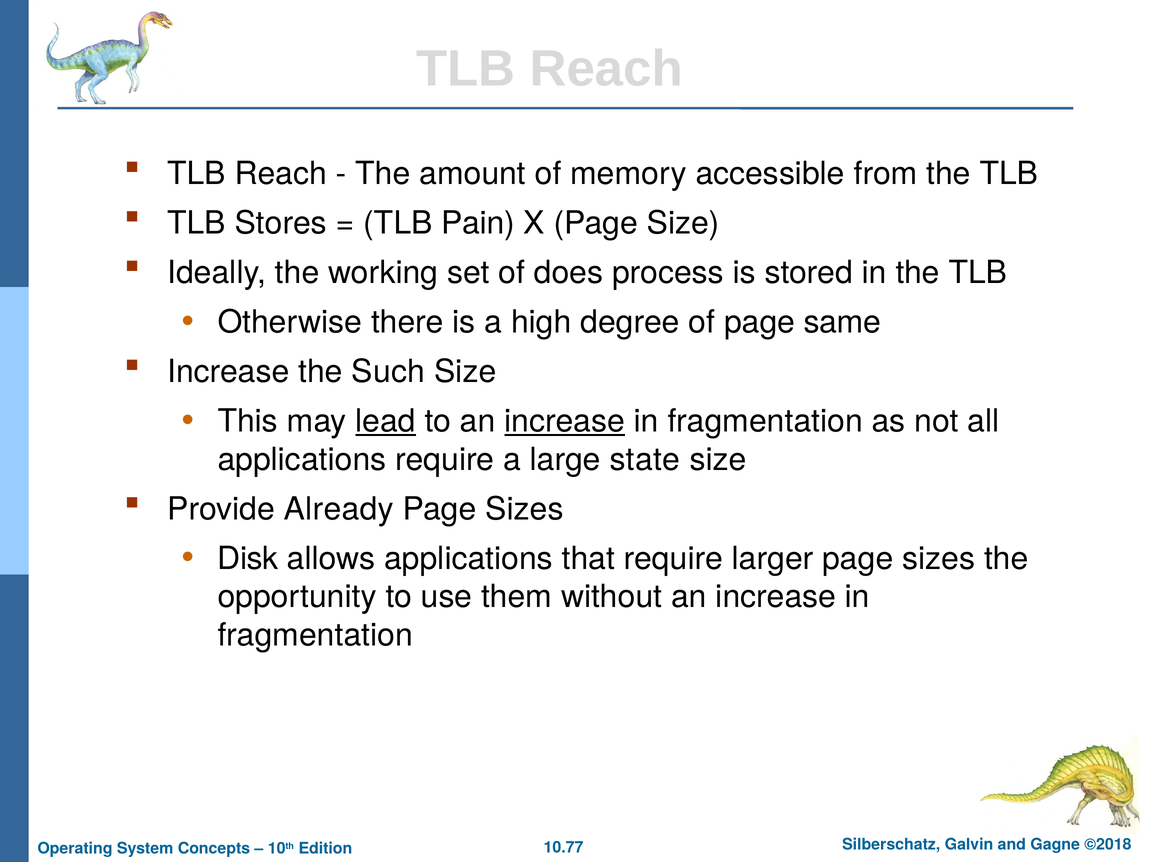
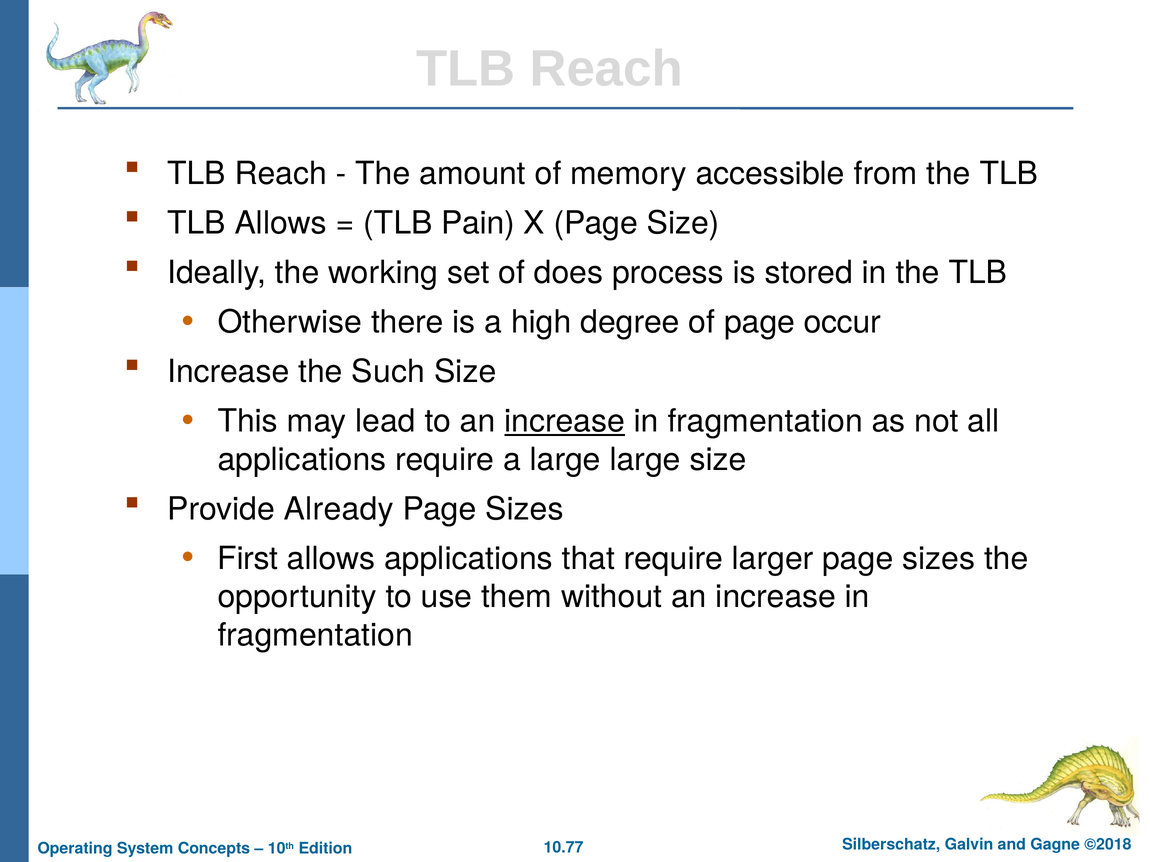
TLB Stores: Stores -> Allows (281, 223)
same: same -> occur (842, 322)
lead underline: present -> none (386, 421)
large state: state -> large (645, 460)
Disk: Disk -> First (248, 559)
